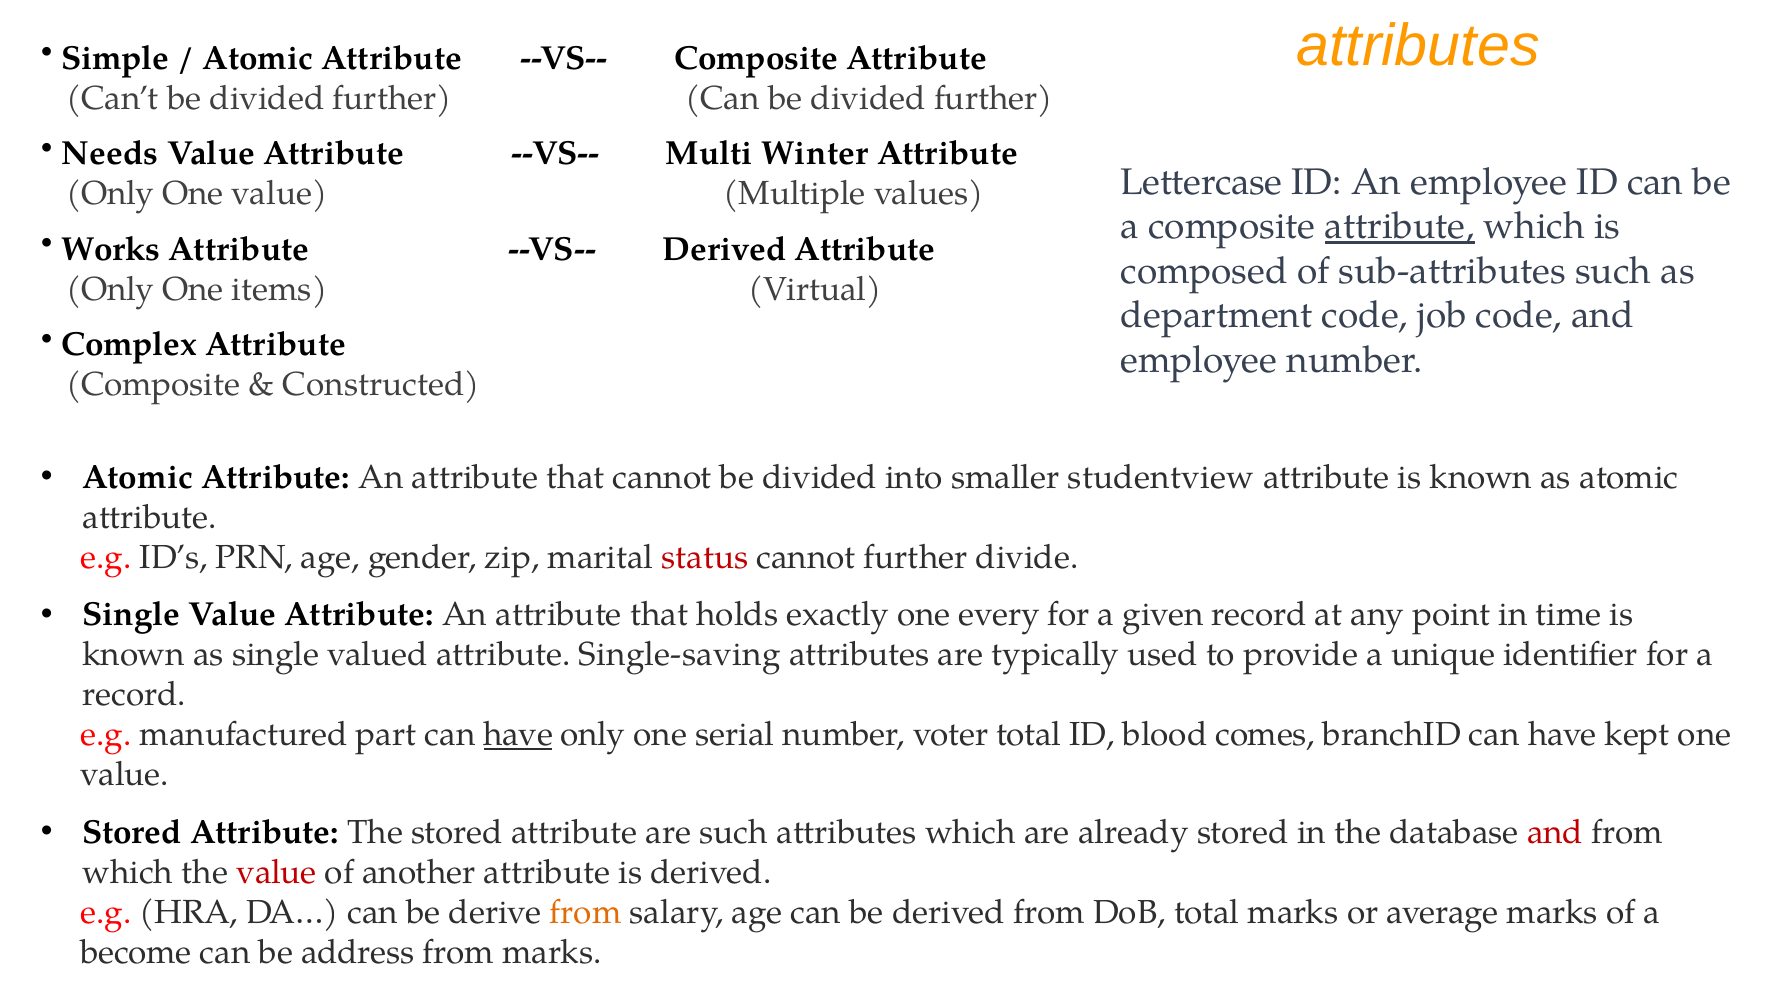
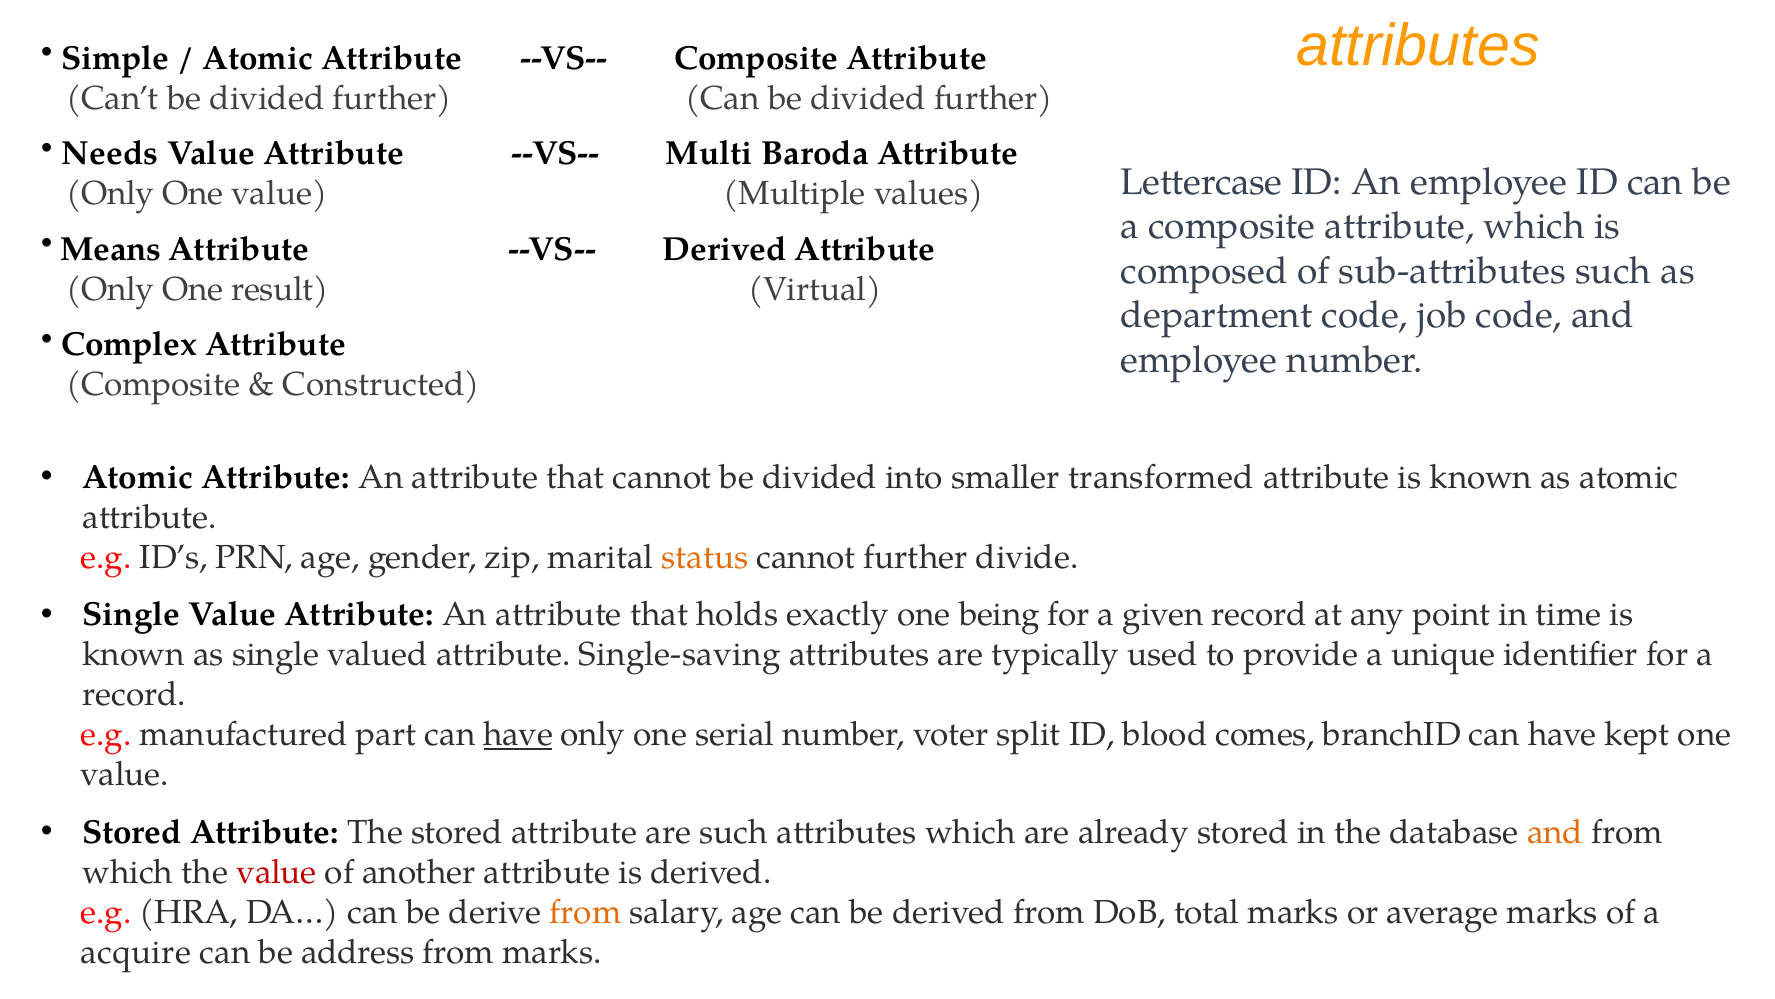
Winter: Winter -> Baroda (815, 154)
attribute underline: present -> none (1400, 227)
Works: Works -> Means (111, 249)
items: items -> result (280, 289)
studentview: studentview -> transformed (1161, 477)
status colour: red -> orange (705, 557)
every: every -> being (999, 615)
voter total: total -> split (1029, 734)
and colour: red -> orange (1555, 832)
become: become -> acquire (136, 952)
